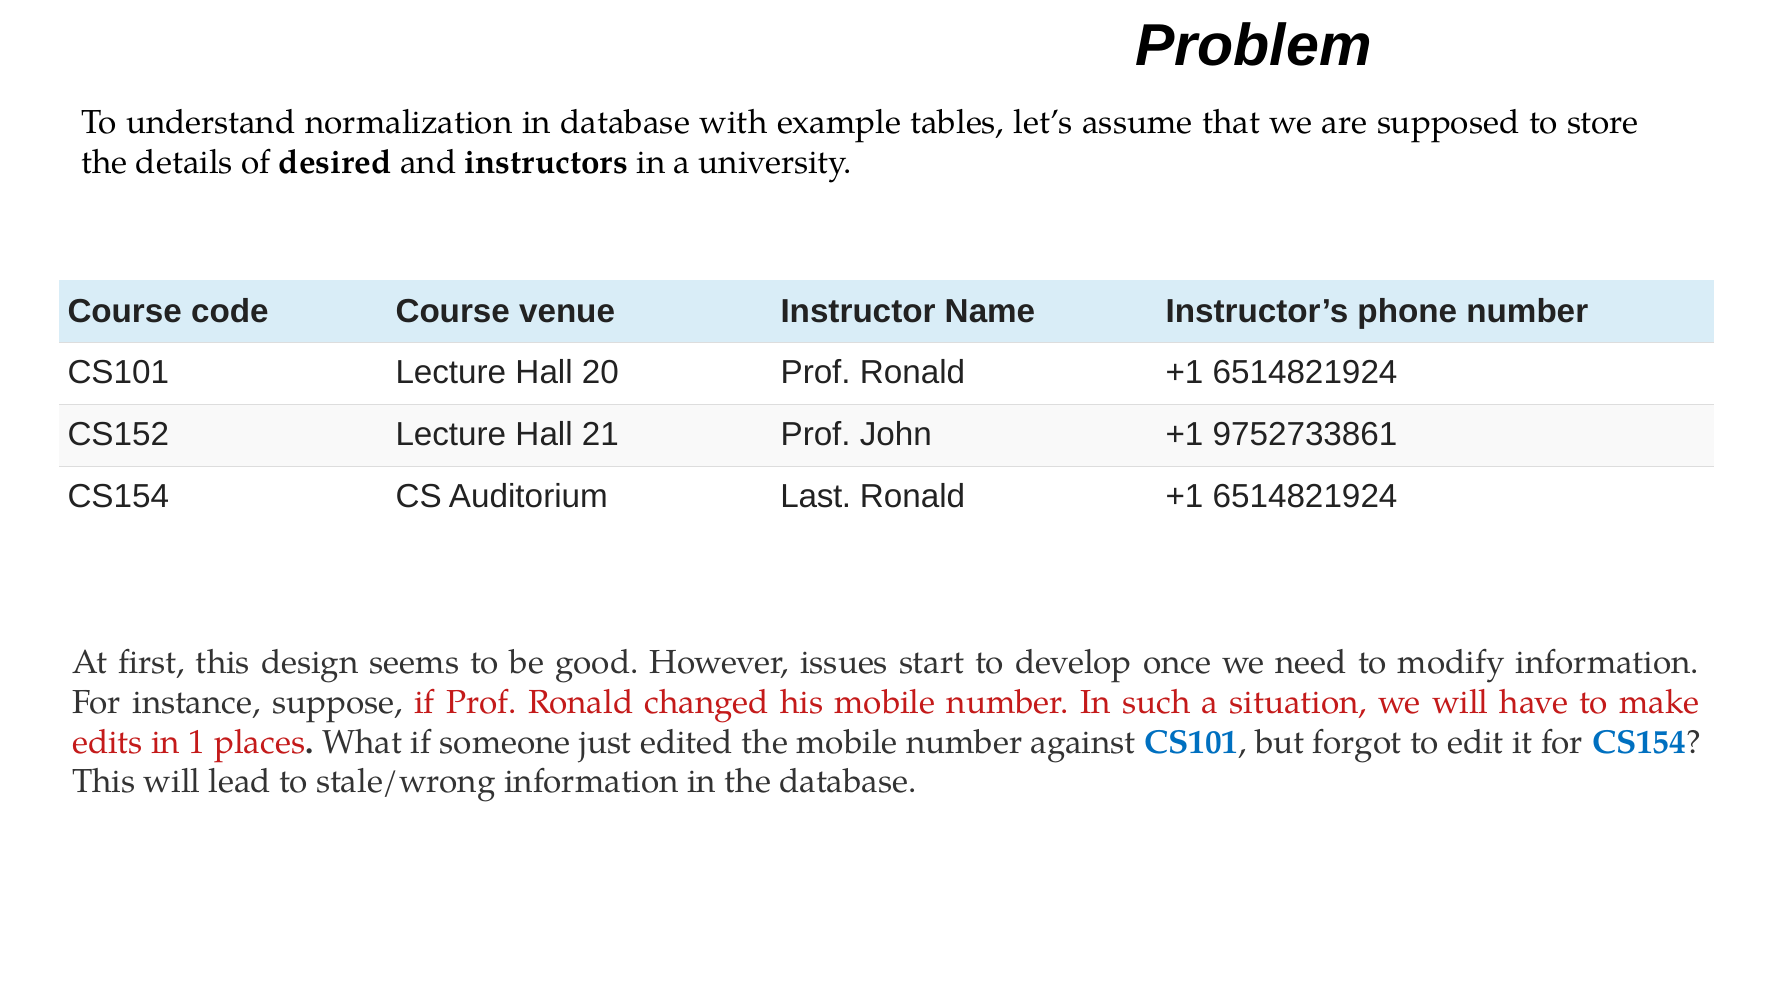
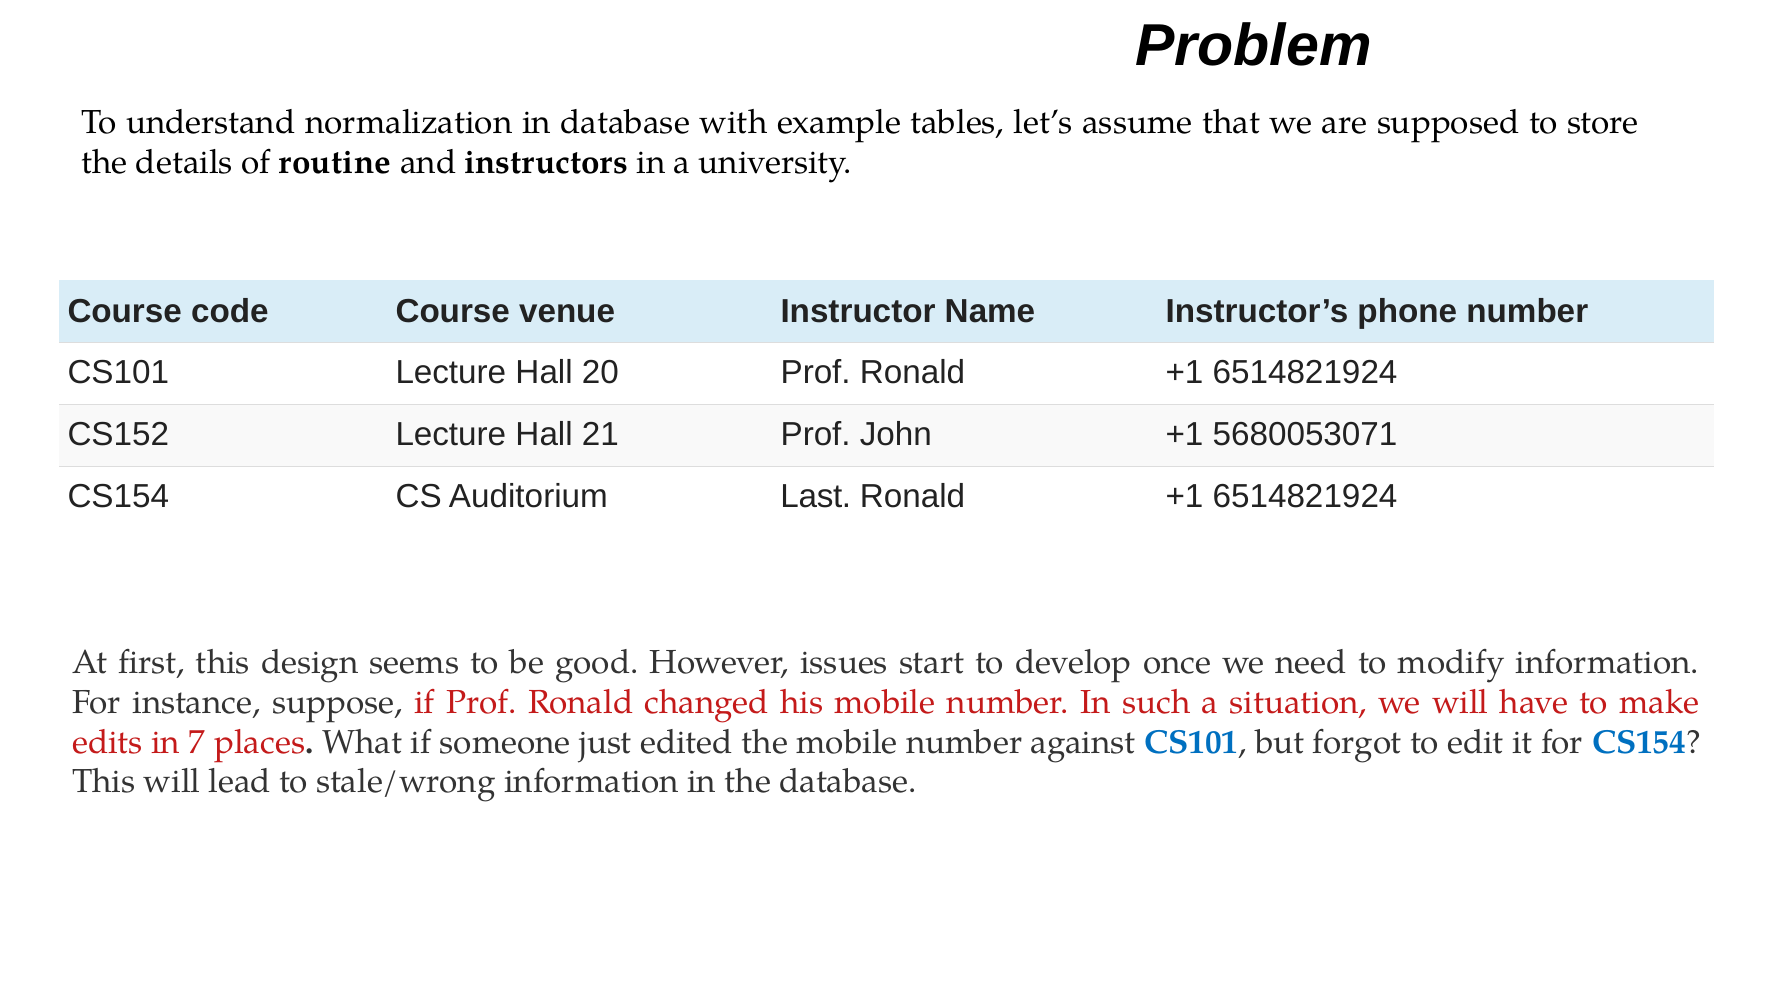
desired: desired -> routine (335, 162)
9752733861: 9752733861 -> 5680053071 (1305, 435)
1: 1 -> 7 (197, 742)
